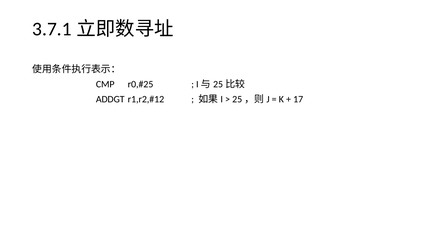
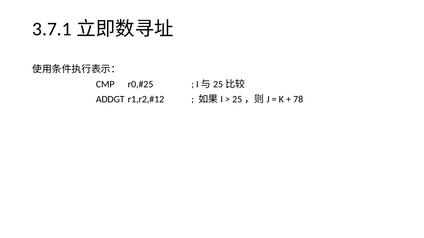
17: 17 -> 78 (298, 100)
